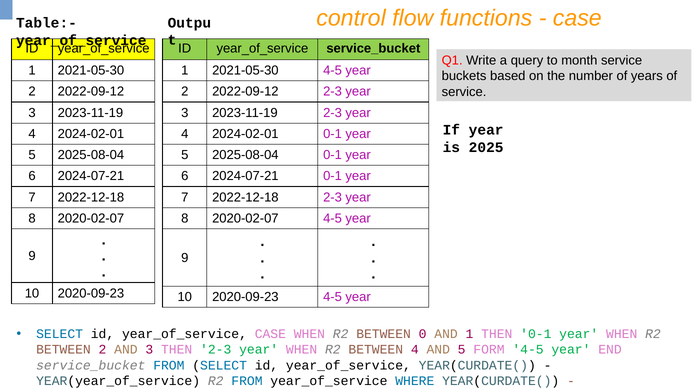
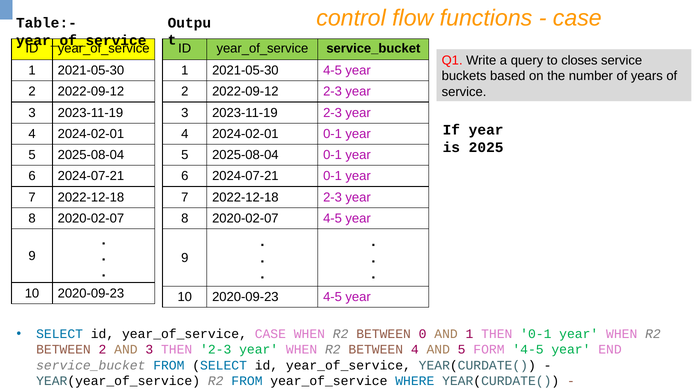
month: month -> closes (579, 60)
